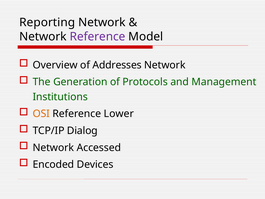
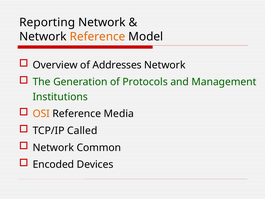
Reference colour: purple -> orange (98, 36)
Lower: Lower -> Media (119, 114)
Dialog: Dialog -> Called (82, 131)
Accessed: Accessed -> Common (99, 147)
